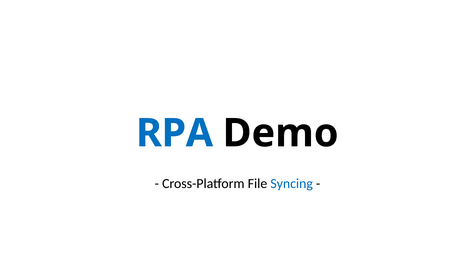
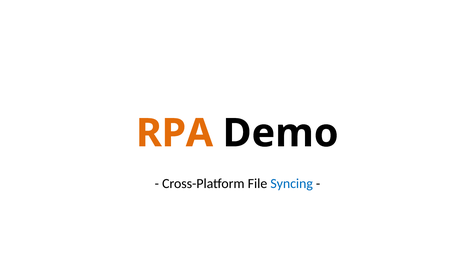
RPA colour: blue -> orange (175, 133)
